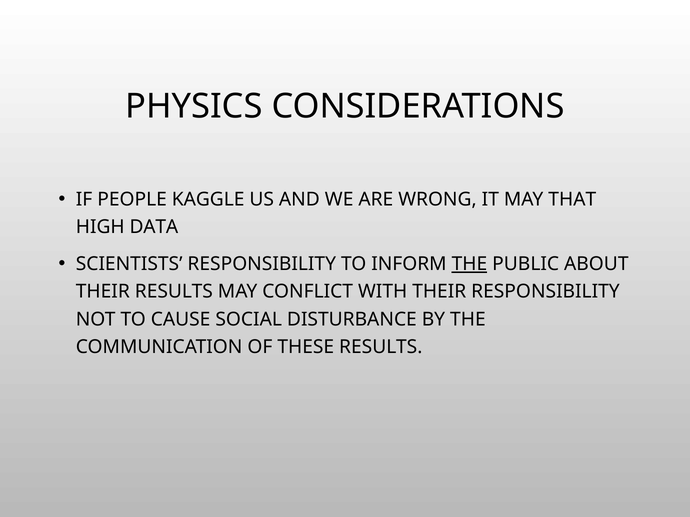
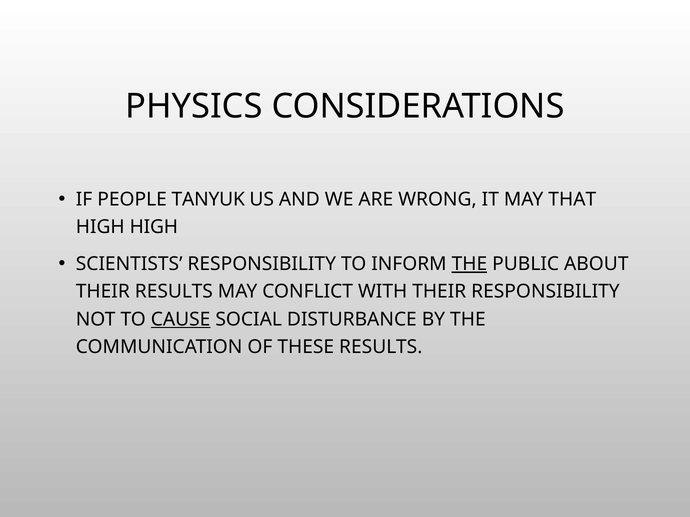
KAGGLE: KAGGLE -> TANYUK (208, 200)
HIGH DATA: DATA -> HIGH (154, 227)
CAUSE underline: none -> present (181, 319)
